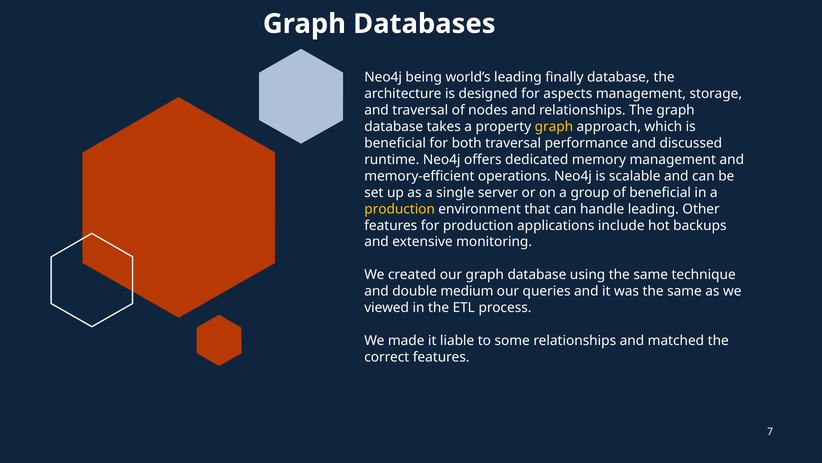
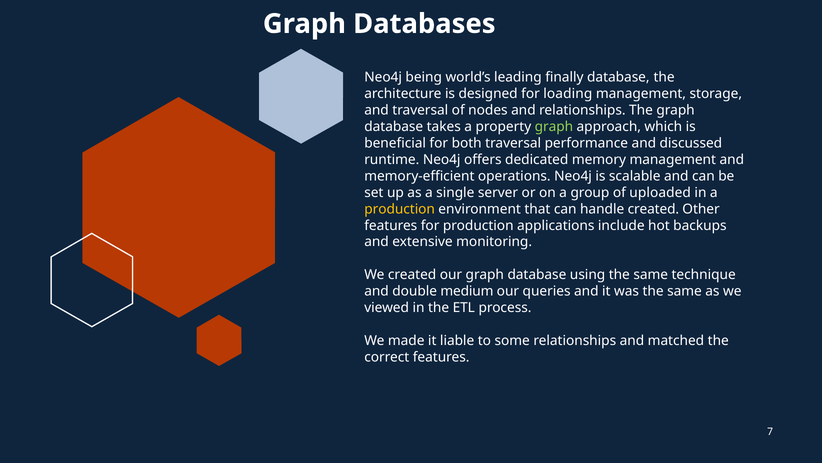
aspects: aspects -> loading (568, 94)
graph colour: yellow -> light green (554, 127)
of beneficial: beneficial -> uploaded (660, 192)
handle leading: leading -> created (653, 209)
